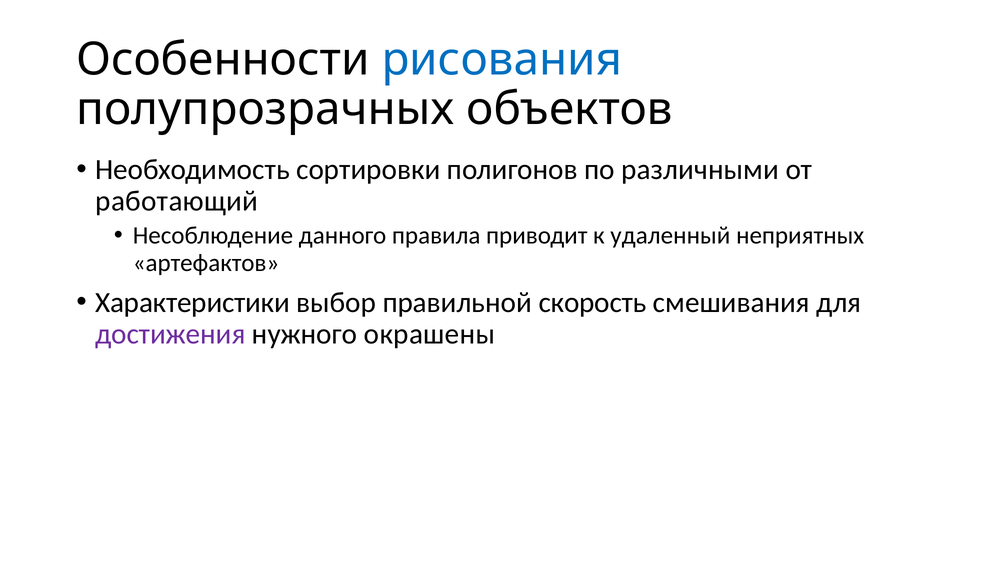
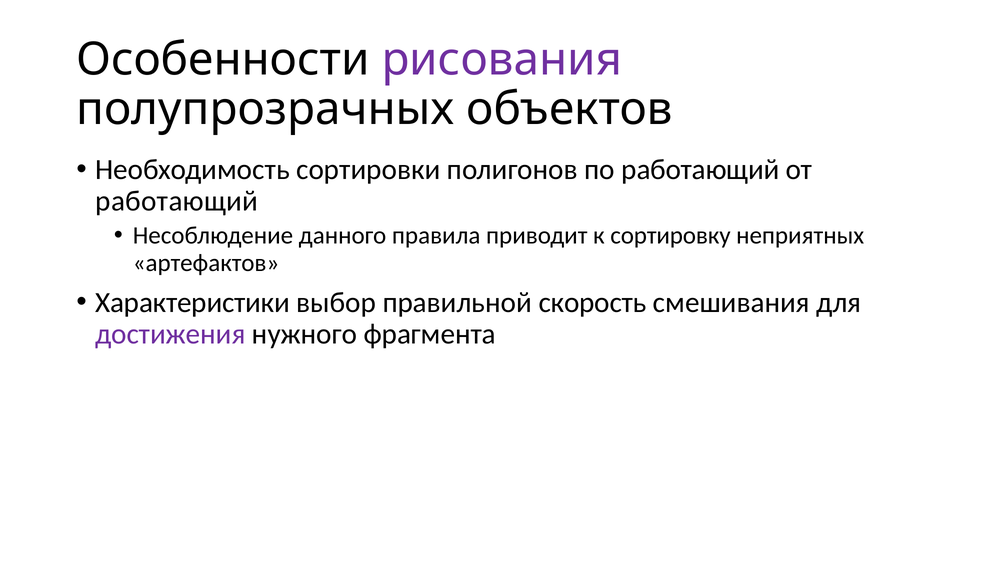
рисования colour: blue -> purple (502, 59)
по различными: различными -> работающий (700, 169)
удаленный: удаленный -> сортировку (670, 236)
окрашены: окрашены -> фрагмента (430, 334)
